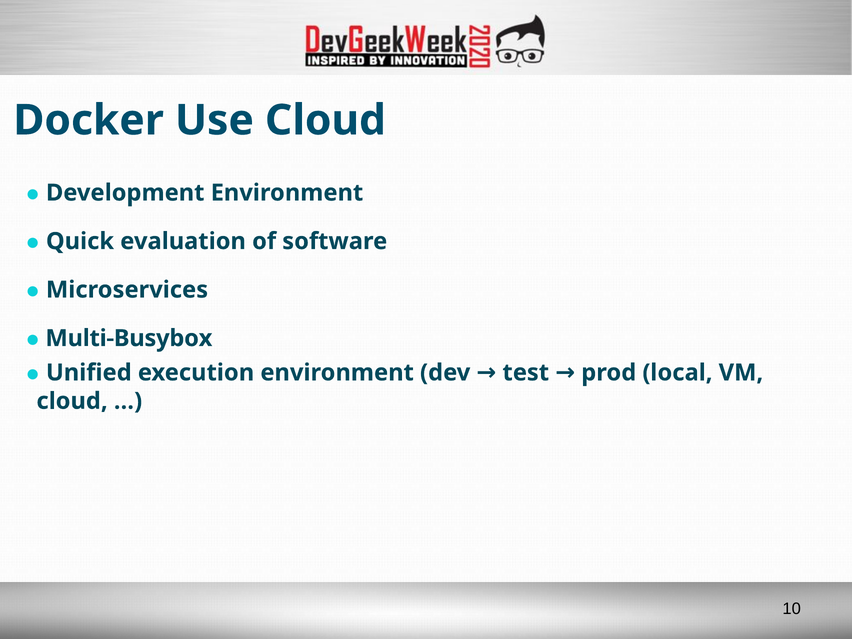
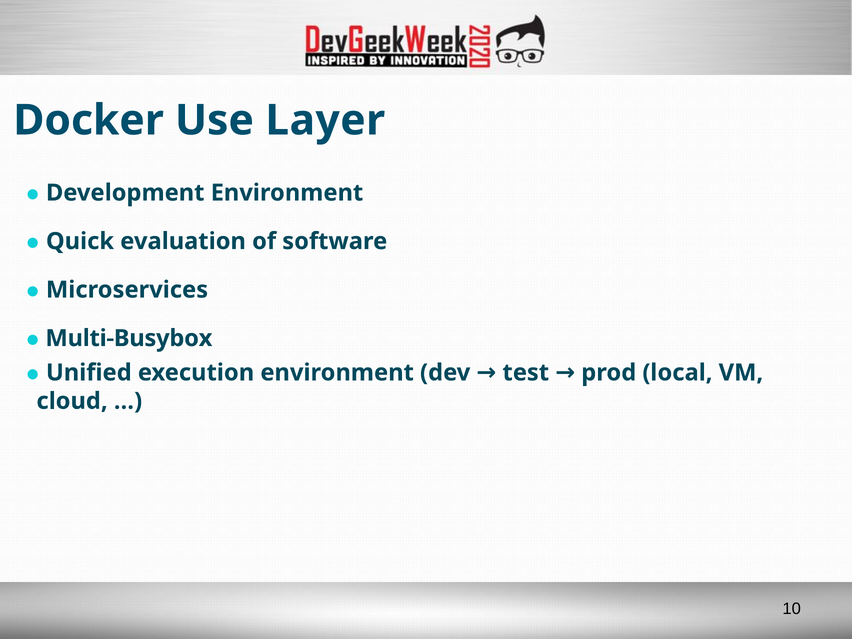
Use Cloud: Cloud -> Layer (325, 120)
